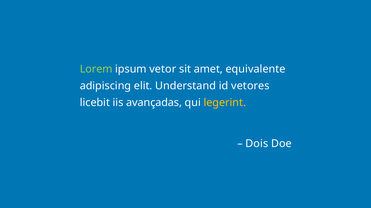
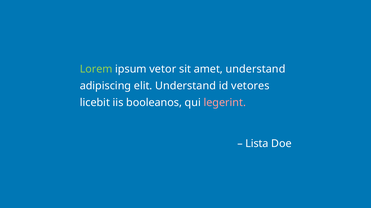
amet equivalente: equivalente -> understand (256, 69)
avançadas: avançadas -> booleanos (154, 103)
legerint colour: yellow -> pink (225, 103)
Dois: Dois -> Lista (257, 144)
